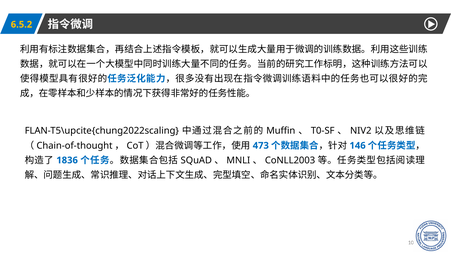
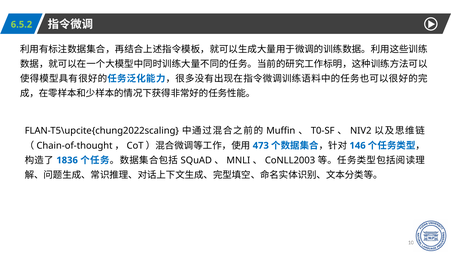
6.5.2 colour: yellow -> light green (21, 24)
